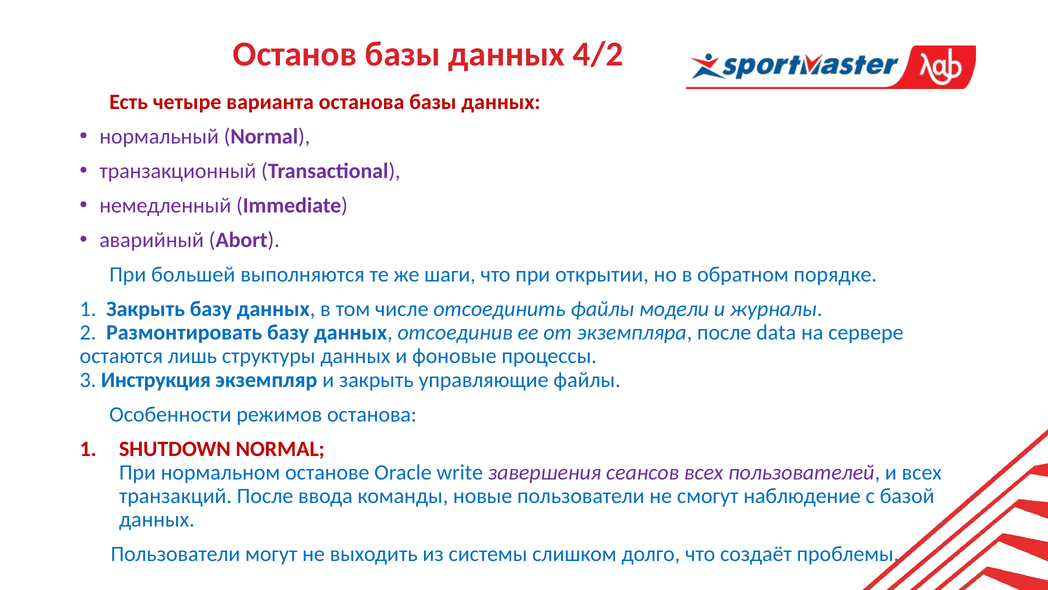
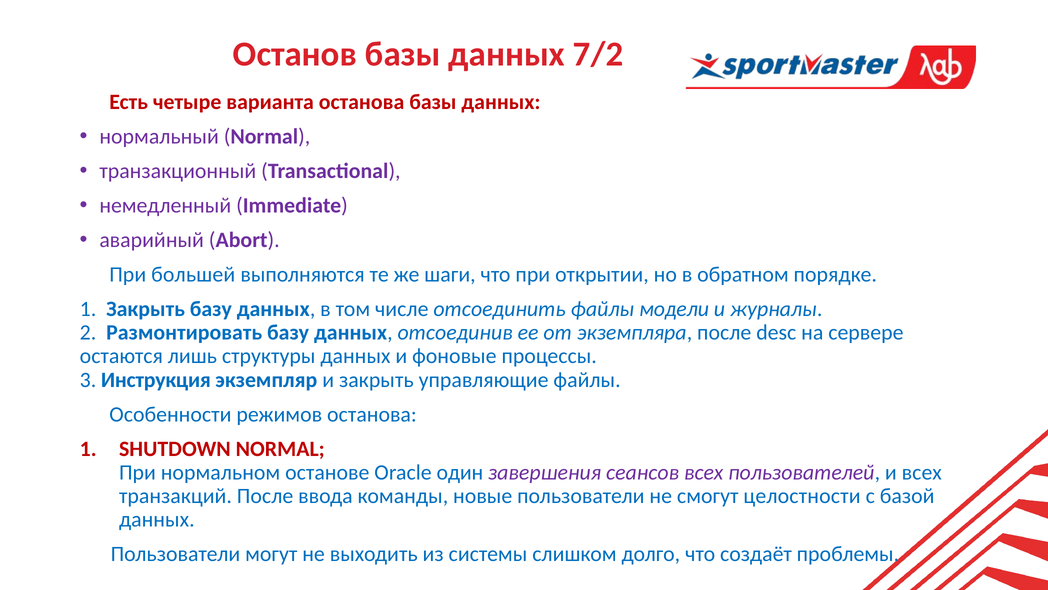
4/2: 4/2 -> 7/2 (598, 54)
data: data -> desc (776, 332)
write: write -> один (460, 472)
наблюдение: наблюдение -> целостности (802, 496)
